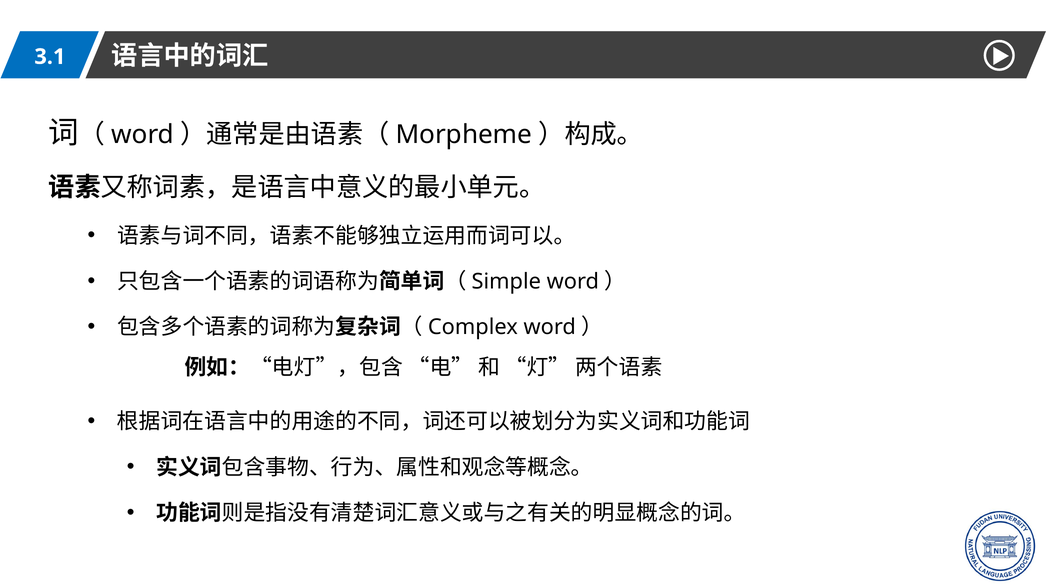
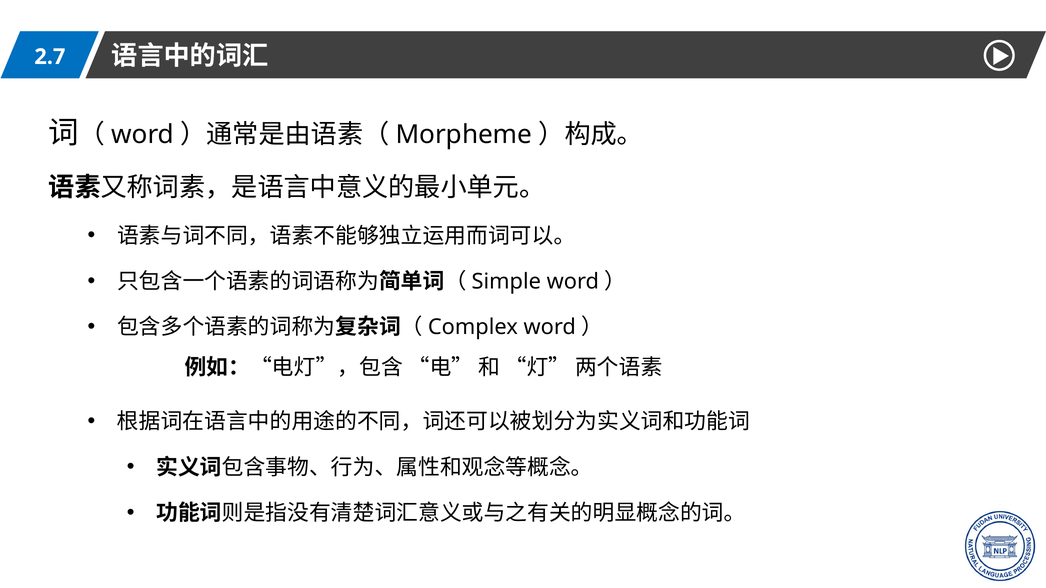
3.1: 3.1 -> 2.7 (50, 57)
